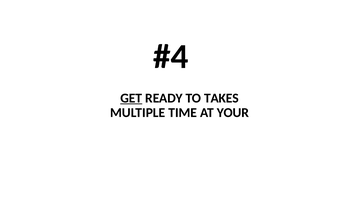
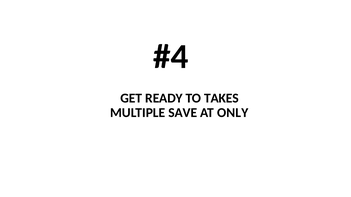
GET underline: present -> none (131, 98)
TIME: TIME -> SAVE (183, 113)
YOUR: YOUR -> ONLY (233, 113)
